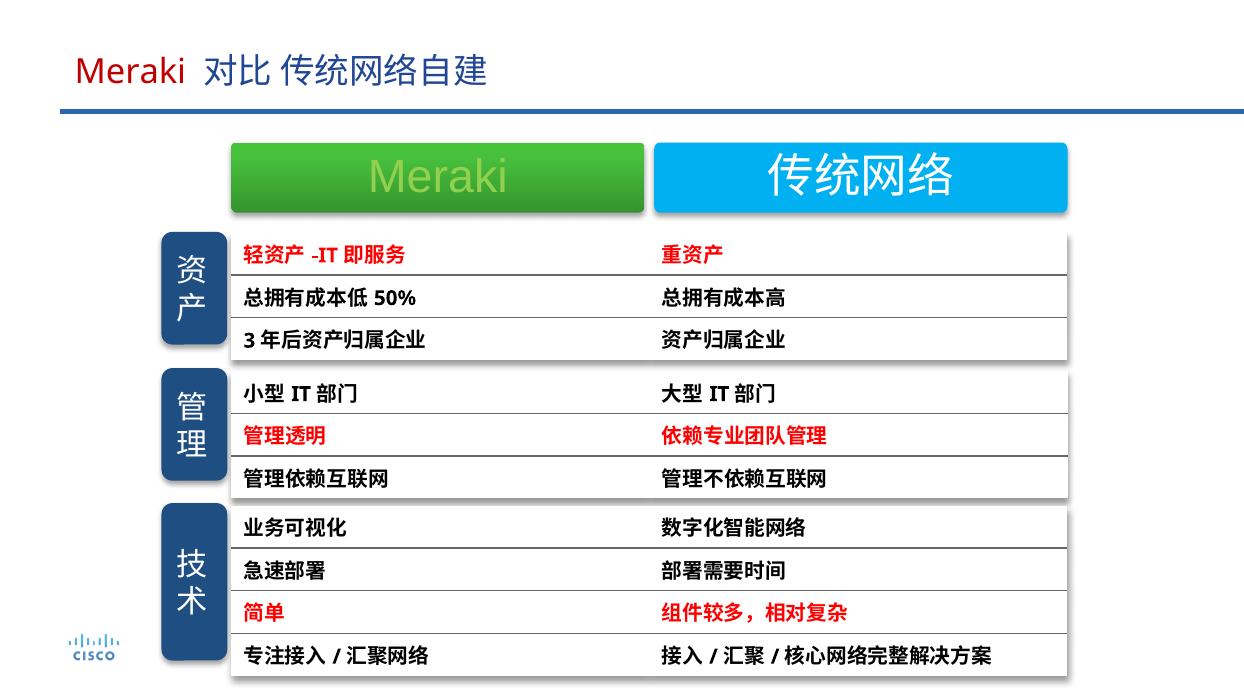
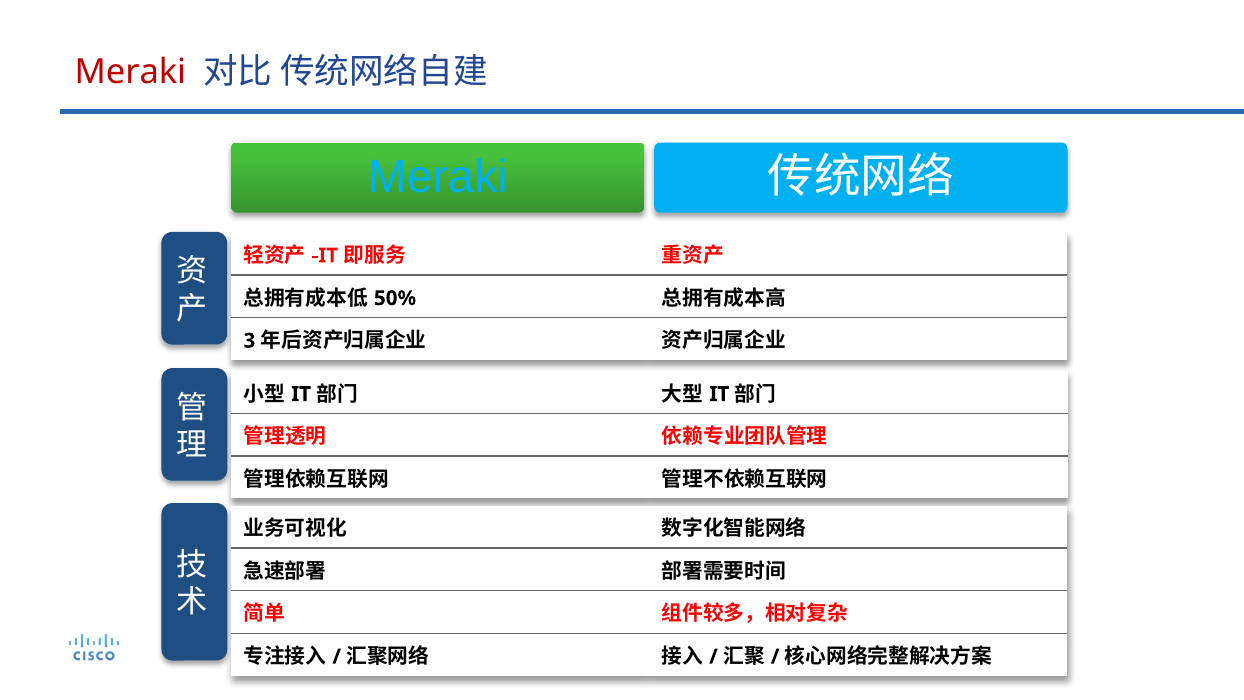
Meraki colour: light green -> light blue (438, 177)
